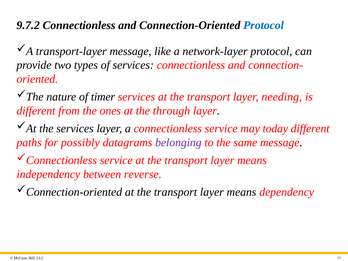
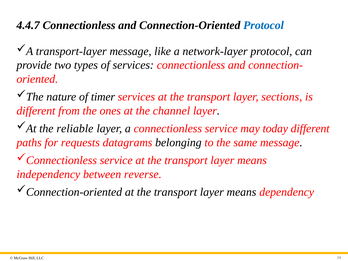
9.7.2: 9.7.2 -> 4.4.7 (28, 25)
needing: needing -> sections (282, 97)
through: through -> channel (171, 111)
the services: services -> reliable (75, 129)
possibly: possibly -> requests (80, 142)
belonging colour: purple -> black (178, 142)
